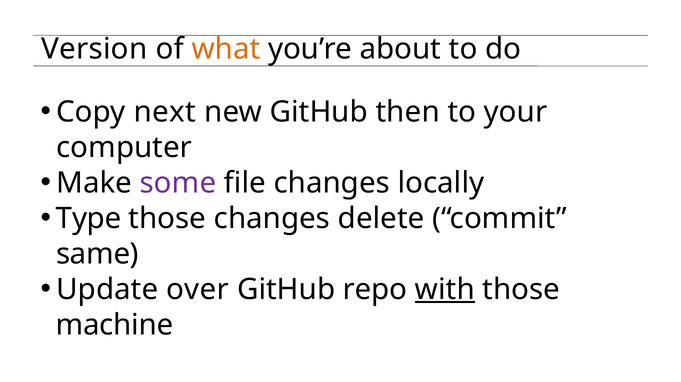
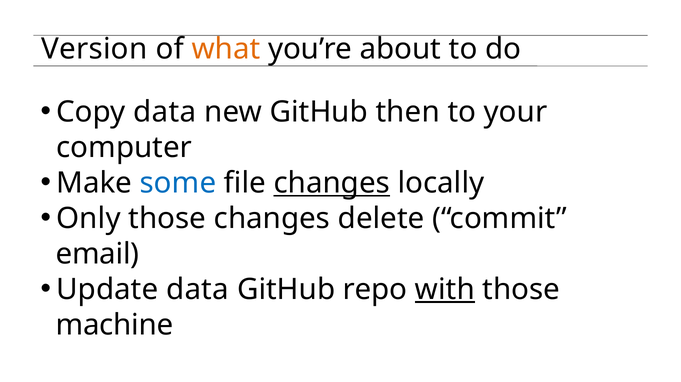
Copy next: next -> data (165, 112)
some colour: purple -> blue (178, 183)
changes underline: none -> present (332, 183)
Type: Type -> Only (88, 219)
same: same -> email (97, 254)
Update over: over -> data (197, 290)
